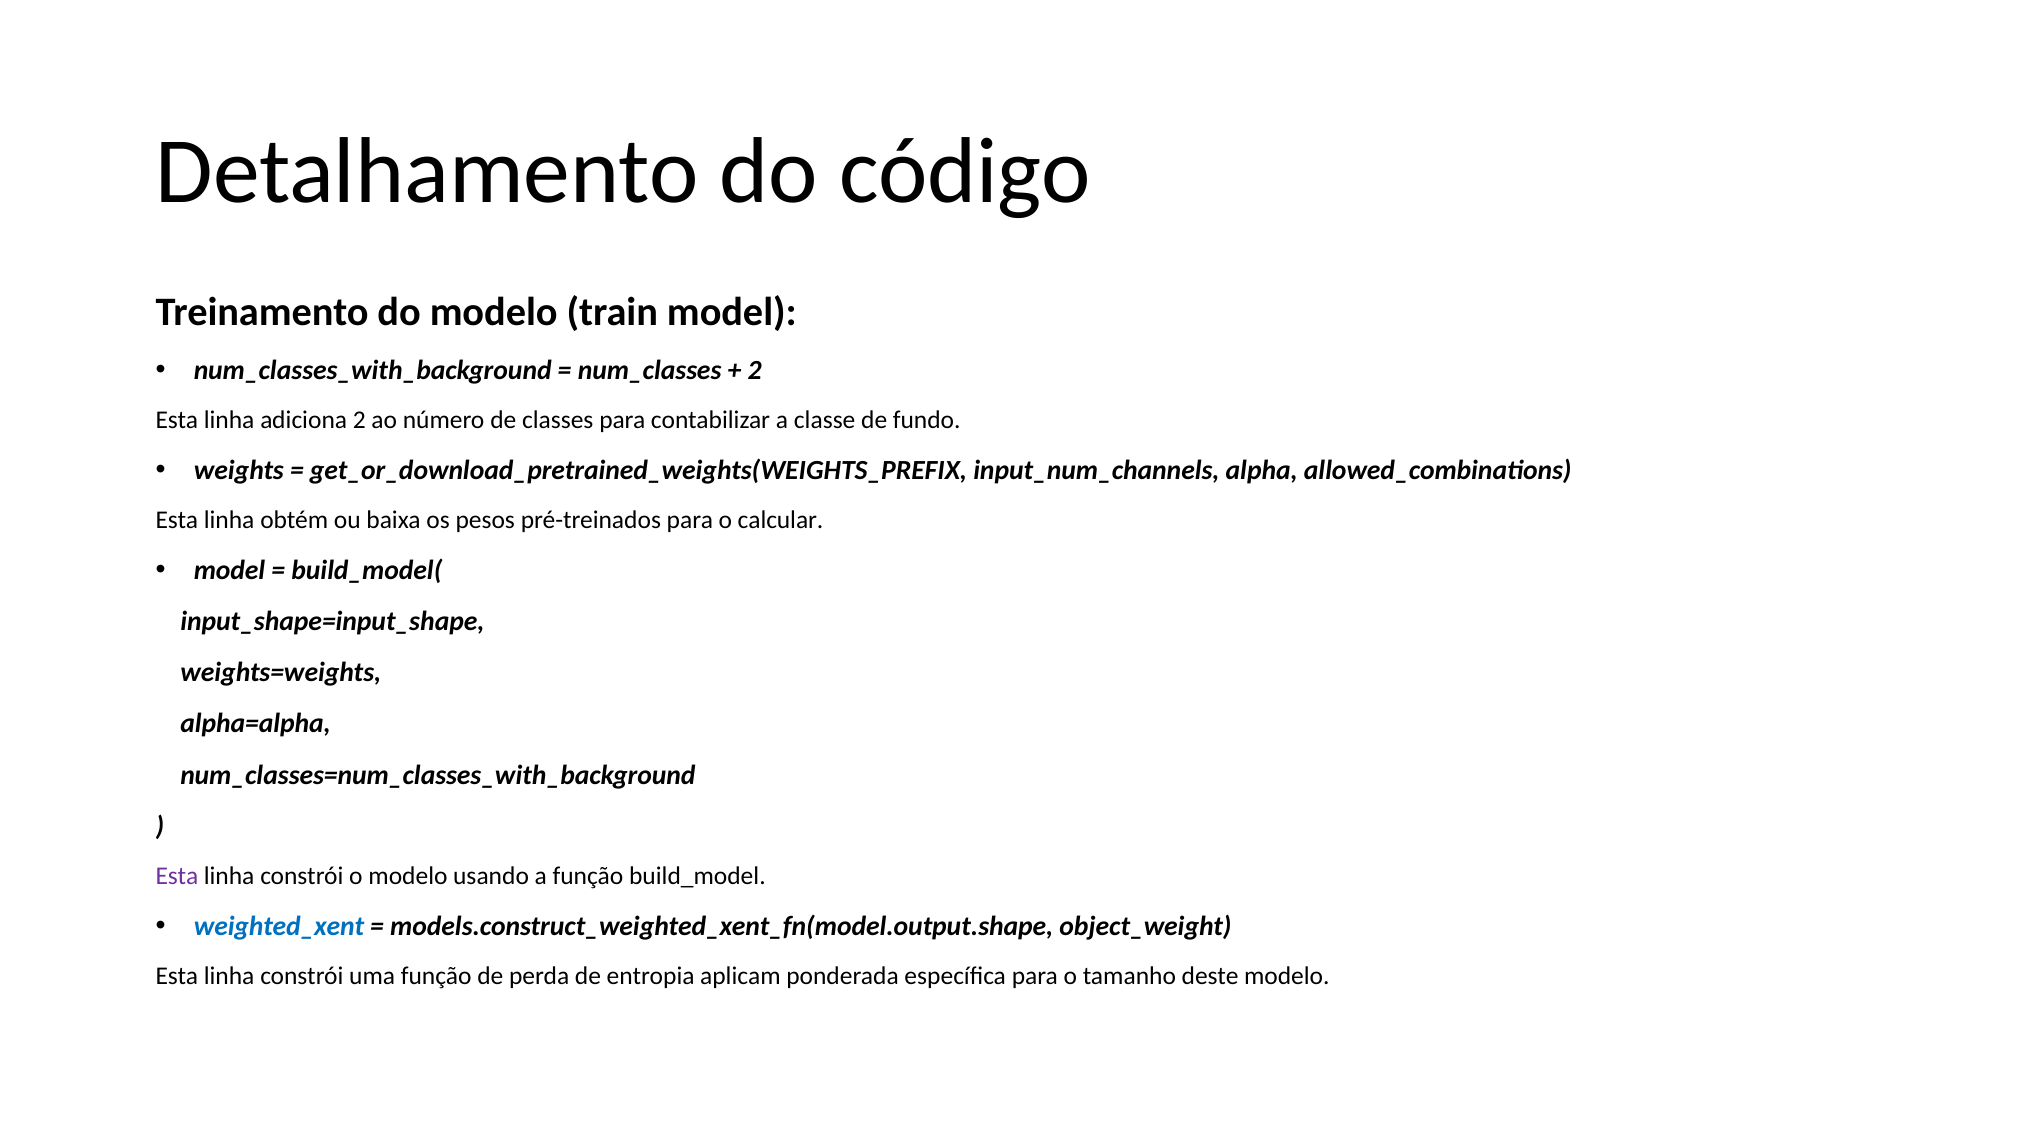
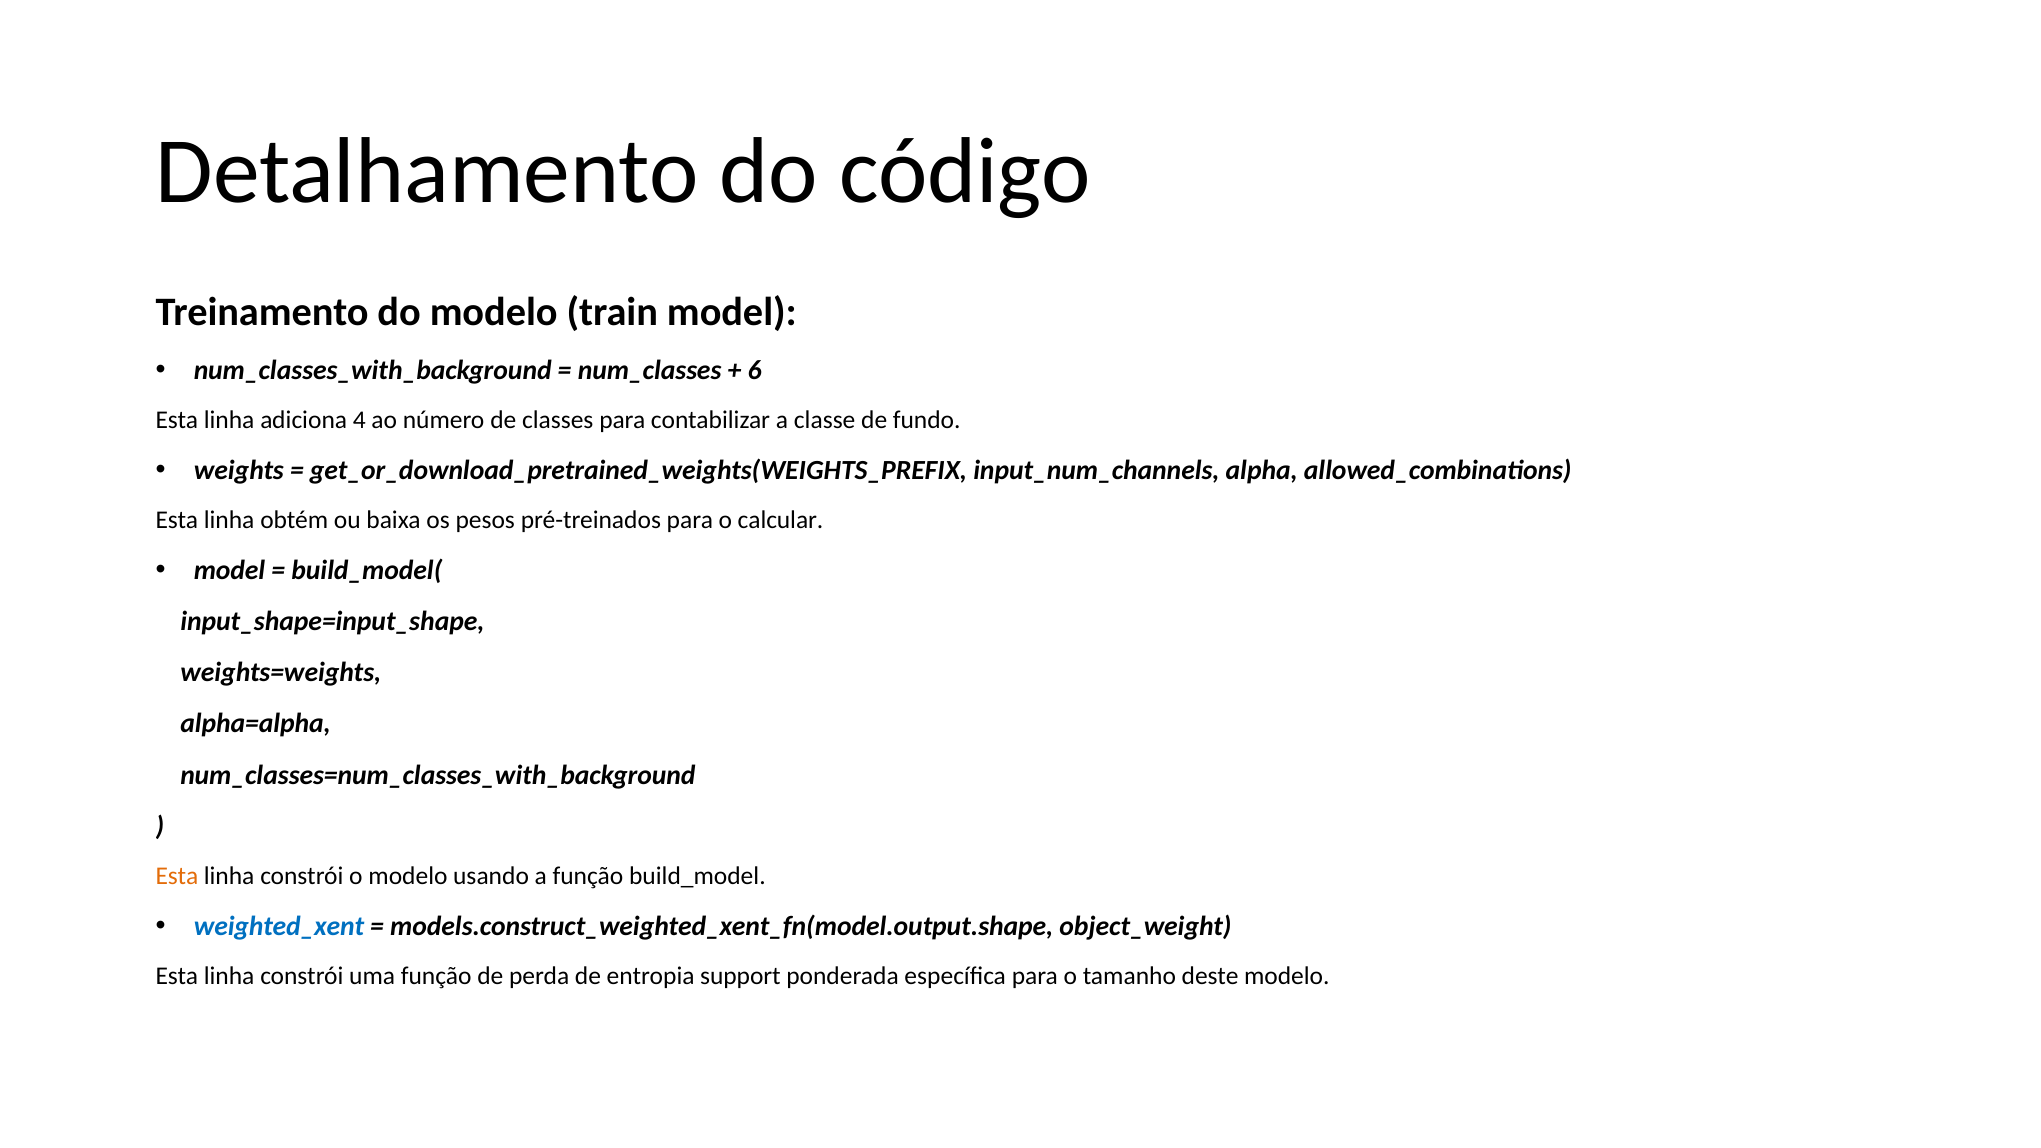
2: 2 -> 6 (755, 370)
adiciona 2: 2 -> 4 (359, 420)
Esta colour: purple -> orange (177, 876)
aplicam: aplicam -> support (740, 976)
